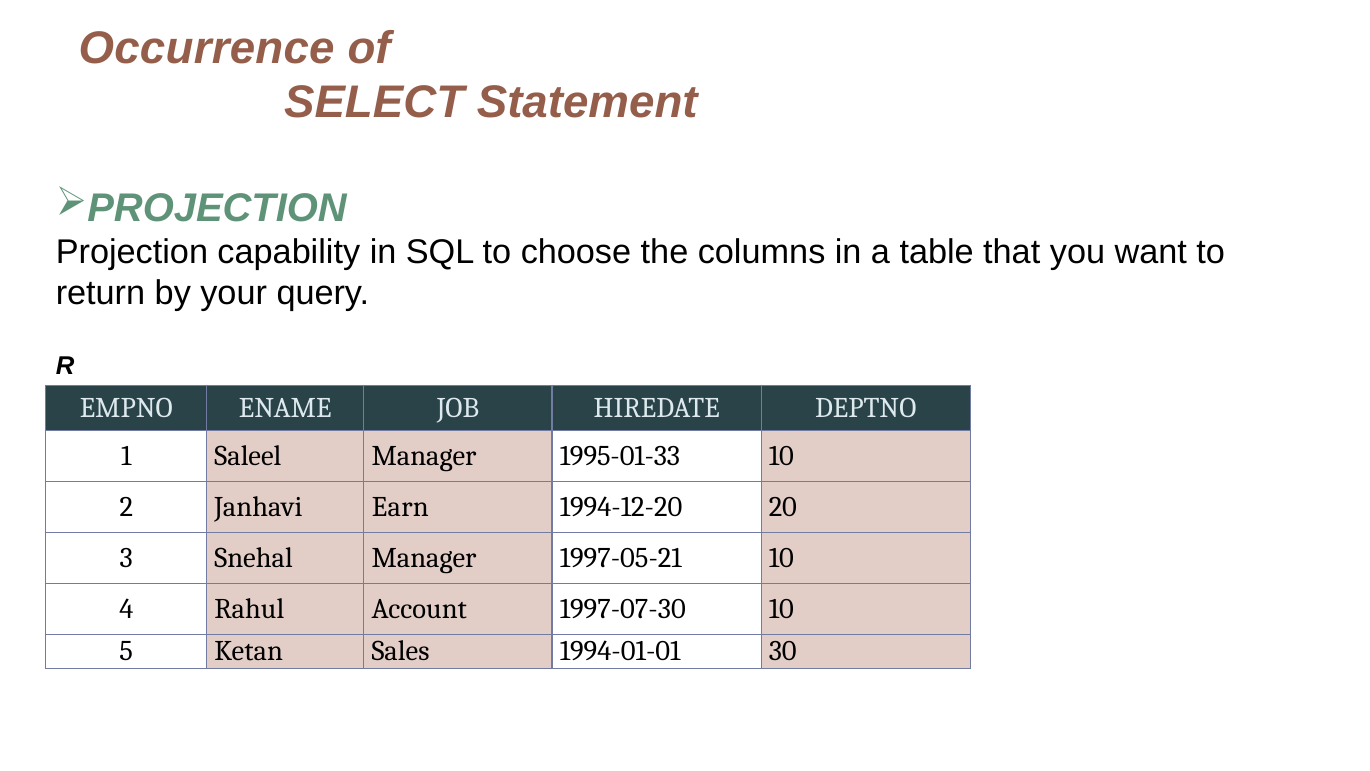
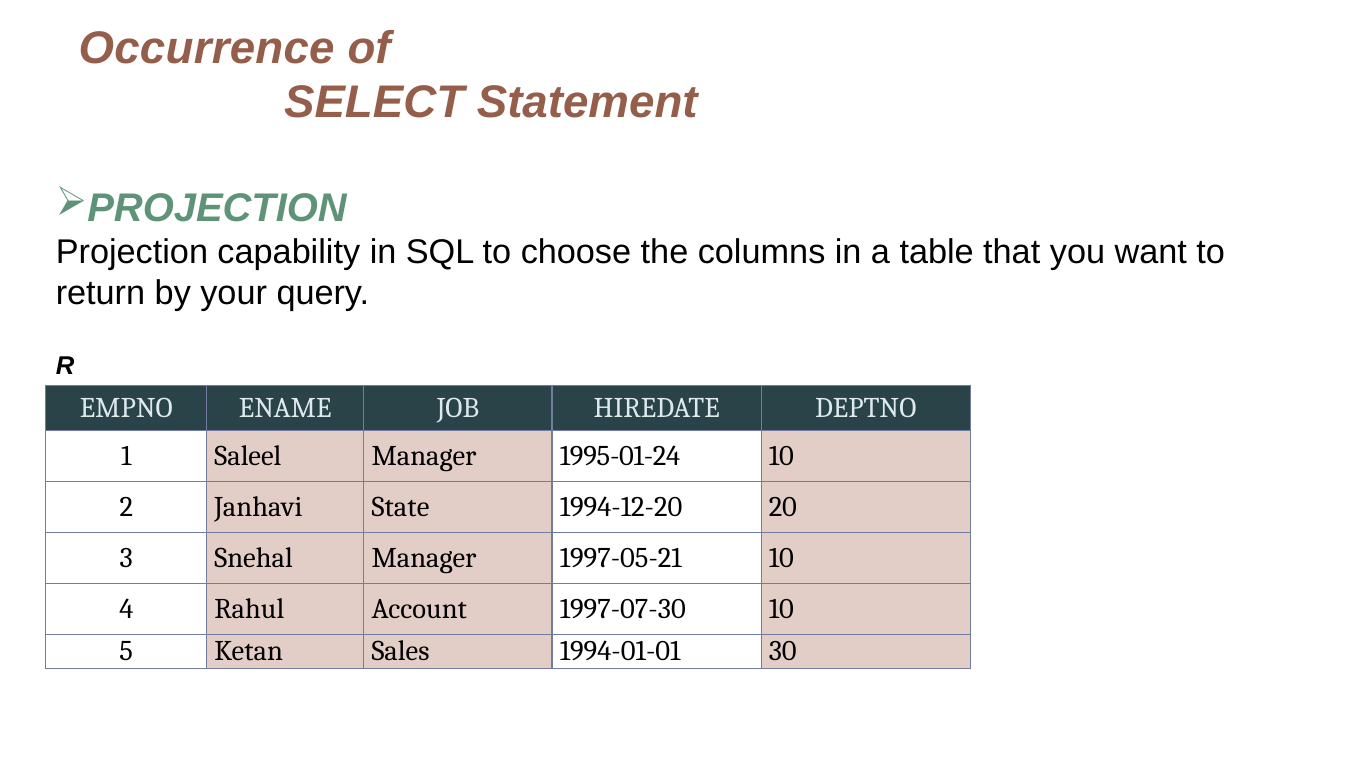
1995-01-33: 1995-01-33 -> 1995-01-24 (620, 456)
Earn: Earn -> State (400, 507)
